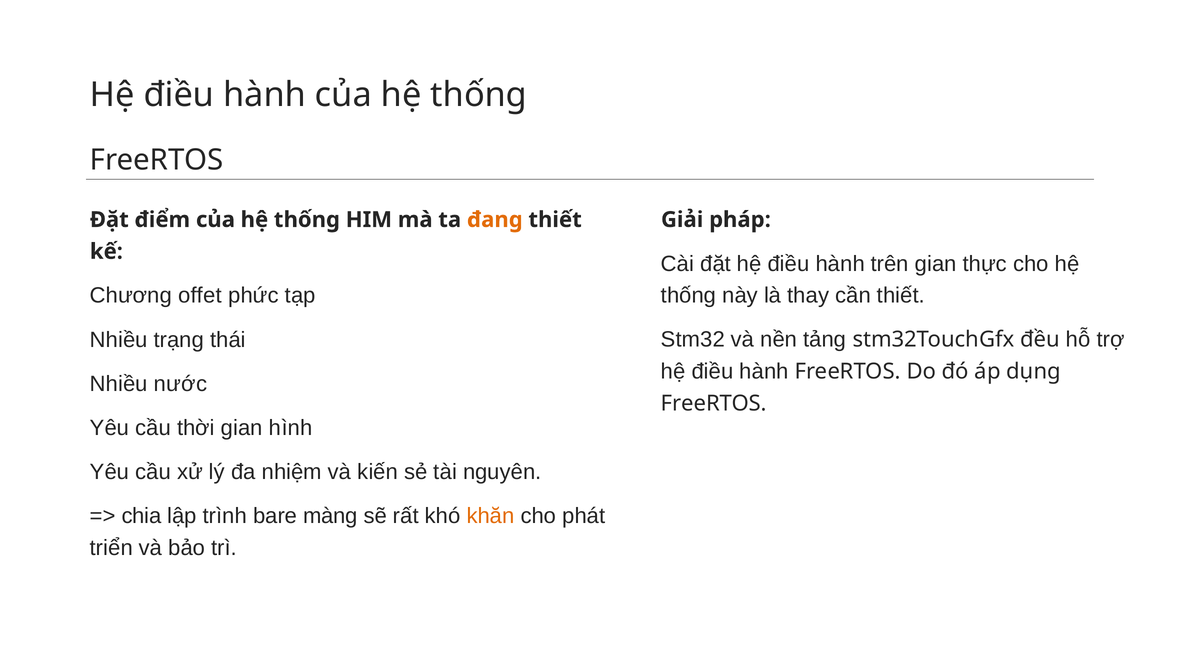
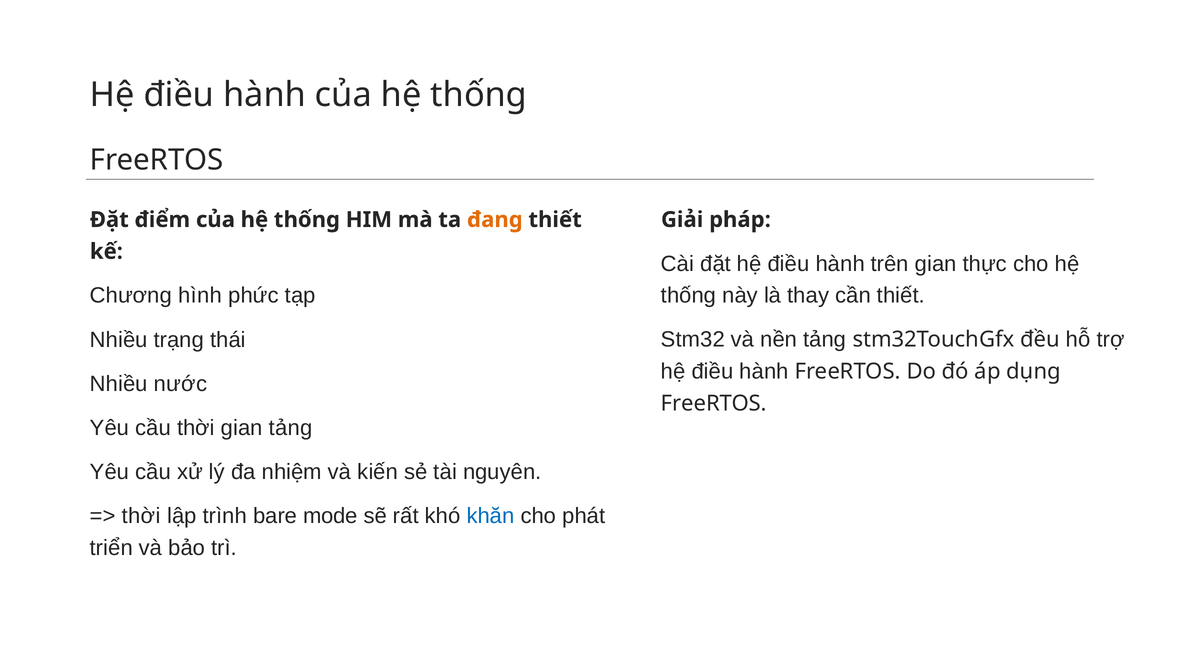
offet: offet -> hình (200, 296)
gian hình: hình -> tảng (291, 428)
chia: chia -> thời (141, 516)
màng: màng -> mode (330, 516)
khăn colour: orange -> blue (490, 516)
